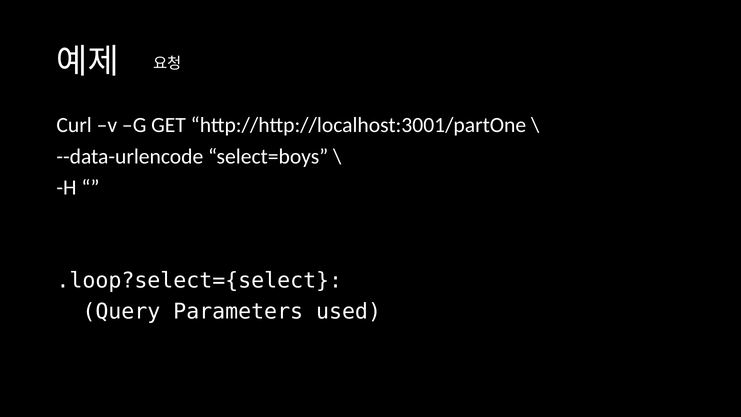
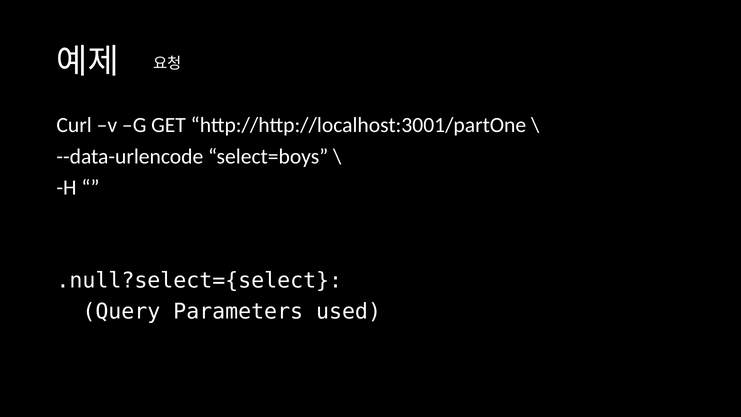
.loop?select={select: .loop?select={select -> .null?select={select (199, 281)
